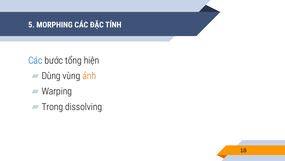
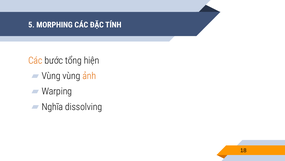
Các colour: blue -> orange (35, 60)
Dùng: Dùng -> Vùng (51, 76)
Trong: Trong -> Nghĩa (52, 106)
